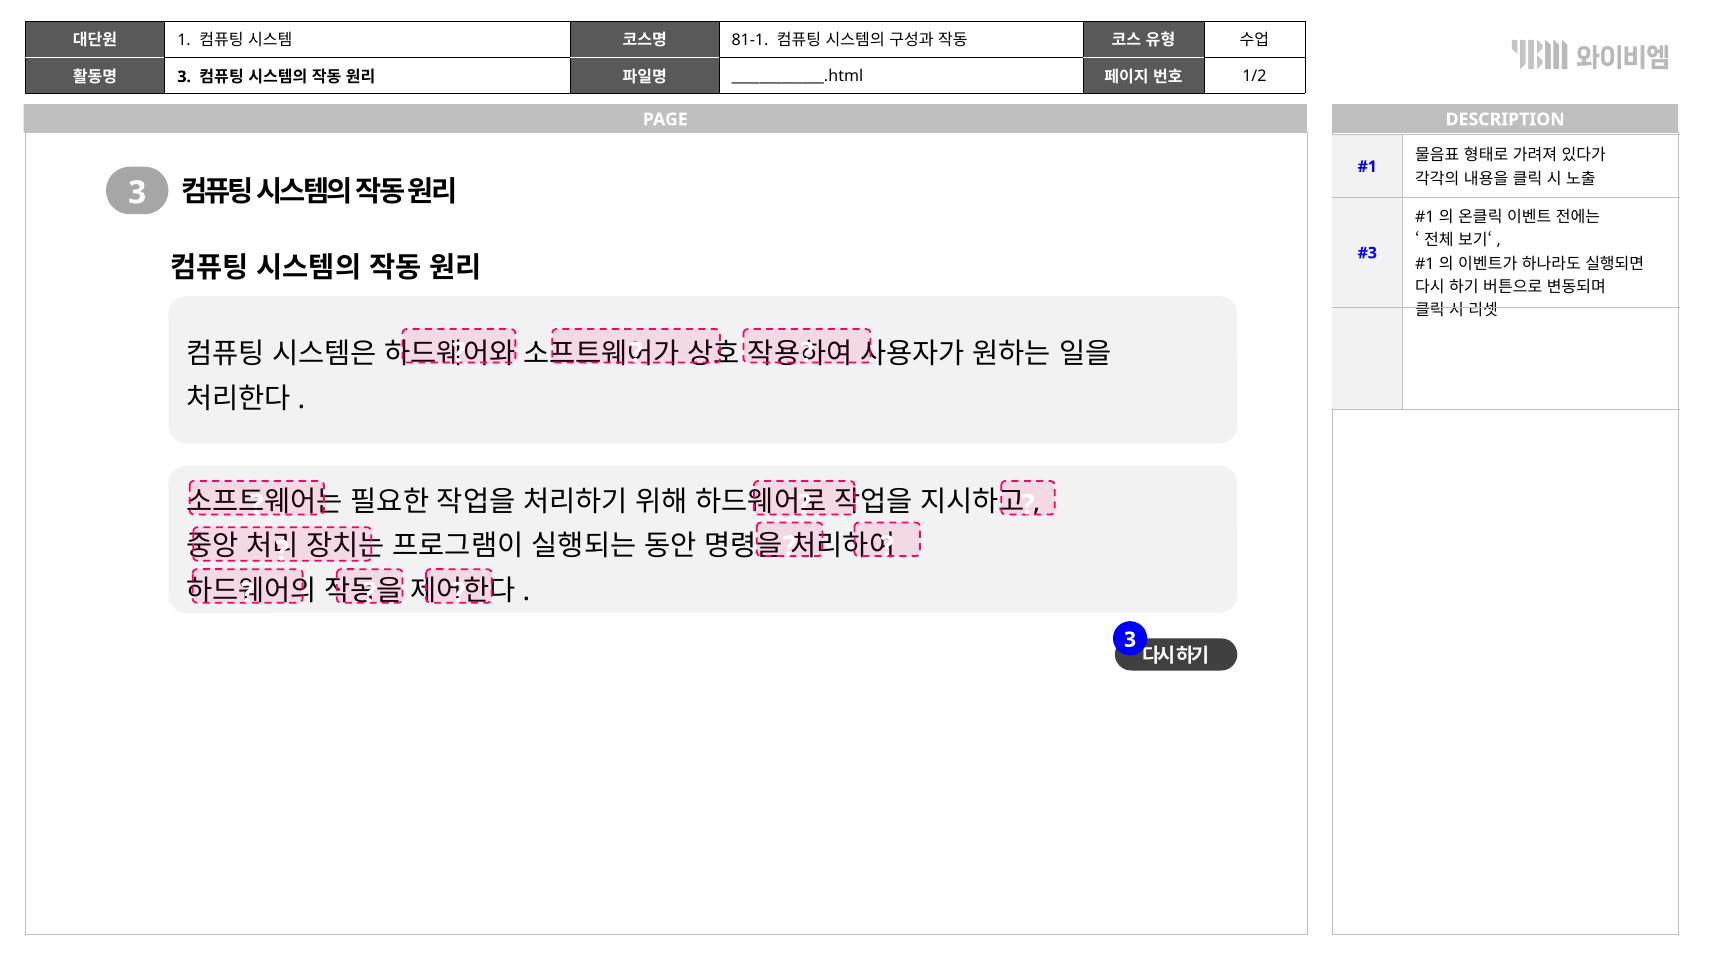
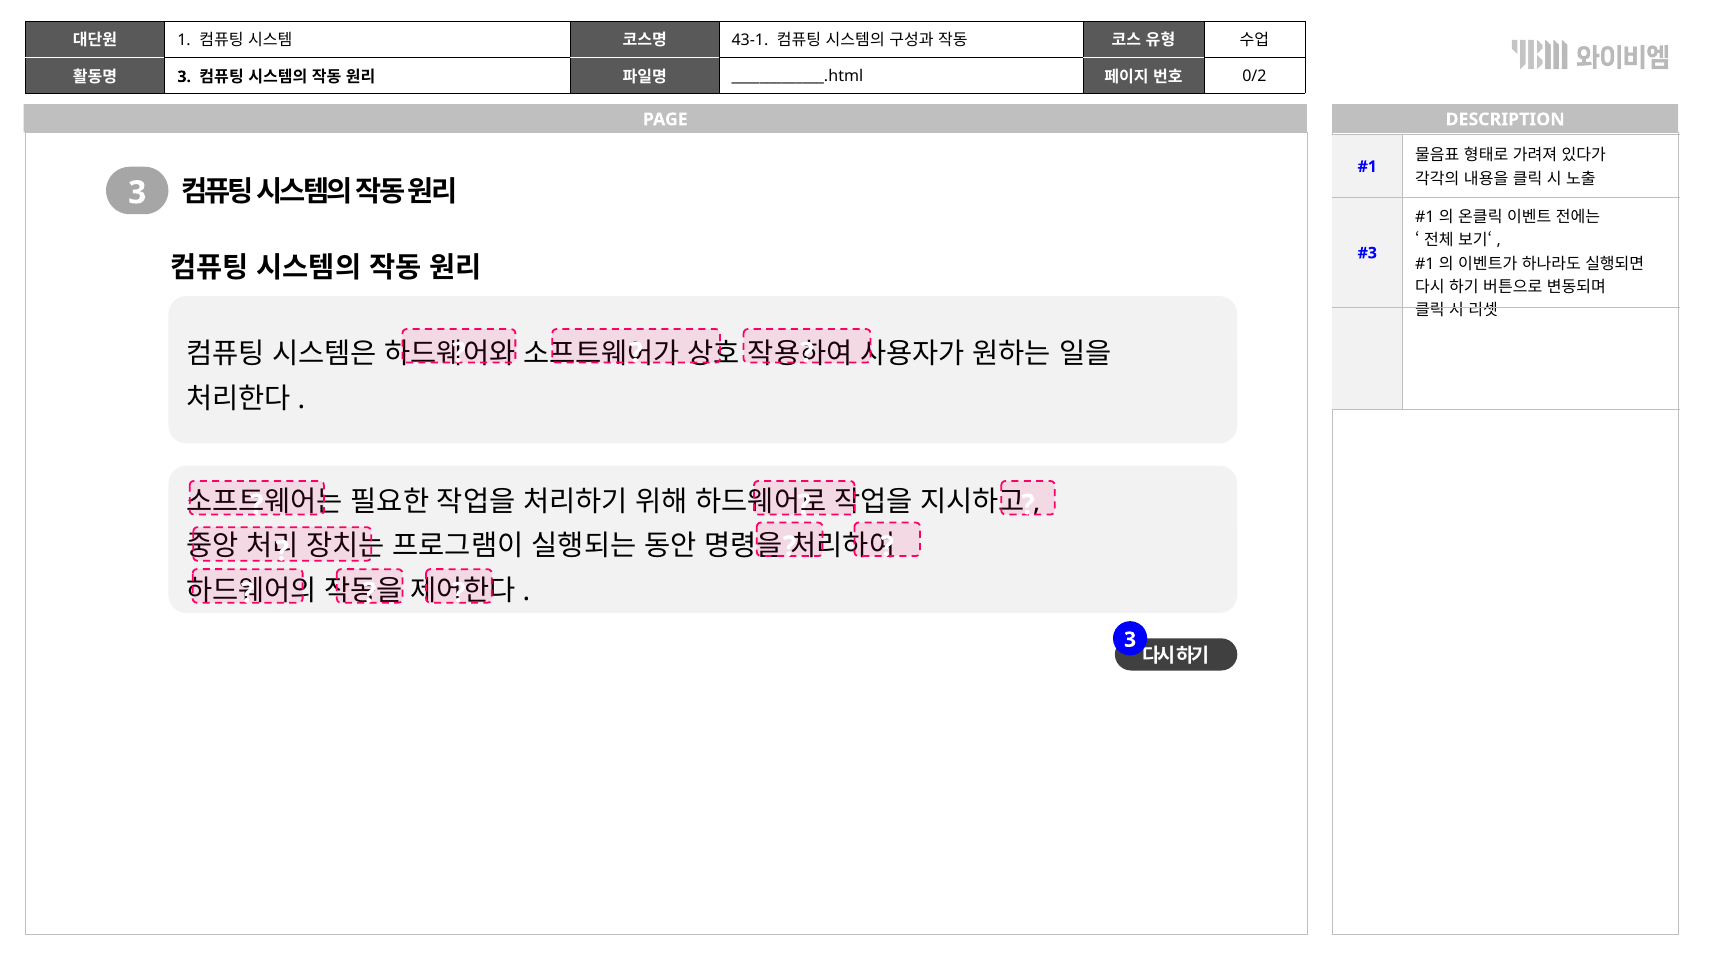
81-1: 81-1 -> 43-1 (750, 41)
1/2: 1/2 -> 0/2 (1254, 76)
